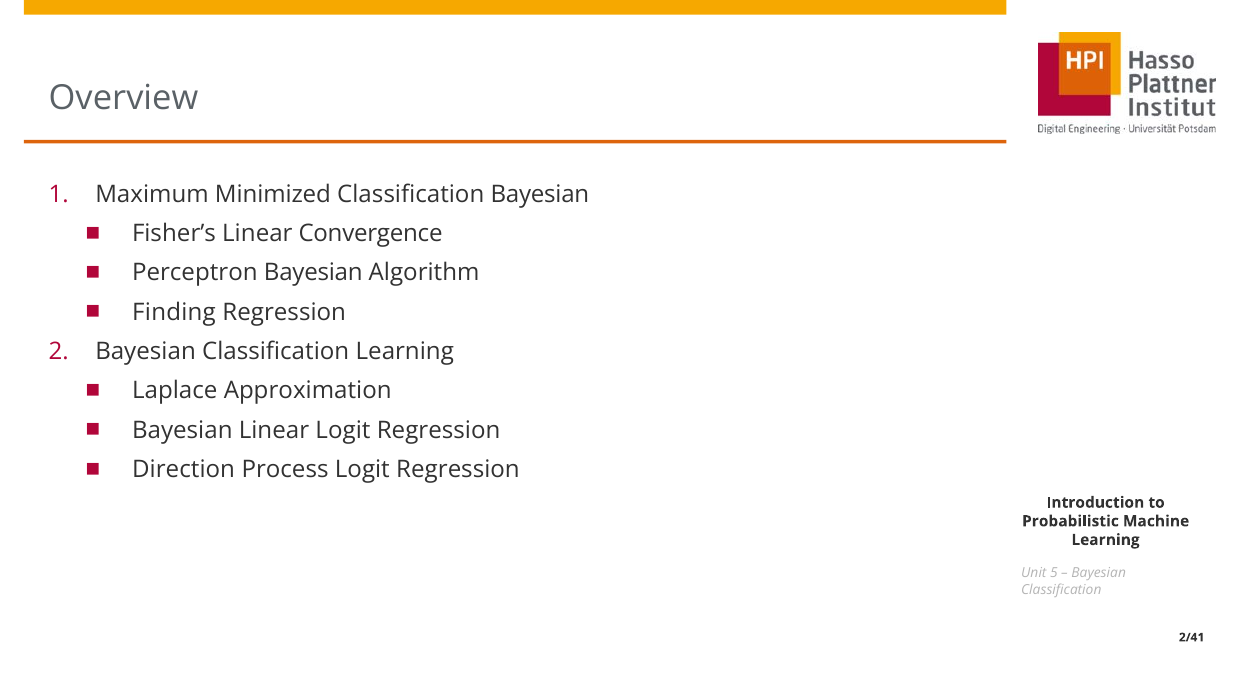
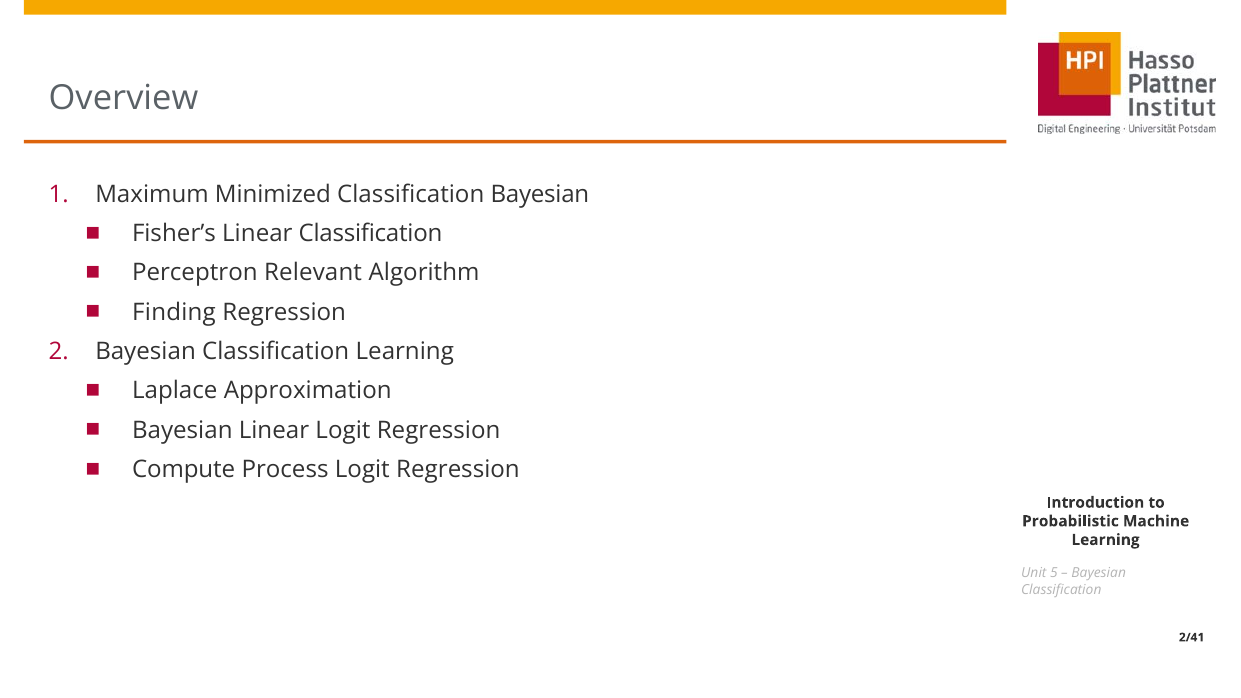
Linear Convergence: Convergence -> Classification (371, 234)
Perceptron Bayesian: Bayesian -> Relevant (313, 273)
Direction: Direction -> Compute (184, 470)
